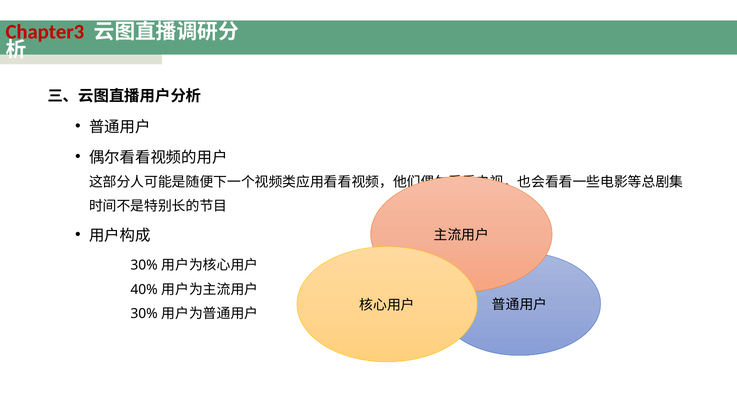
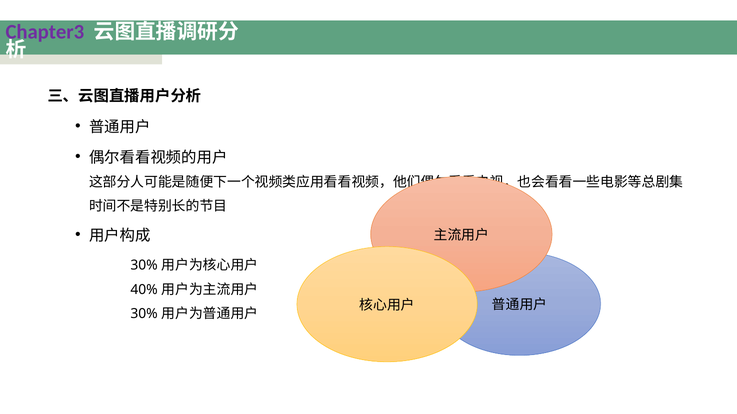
Chapter3 colour: red -> purple (45, 32)
